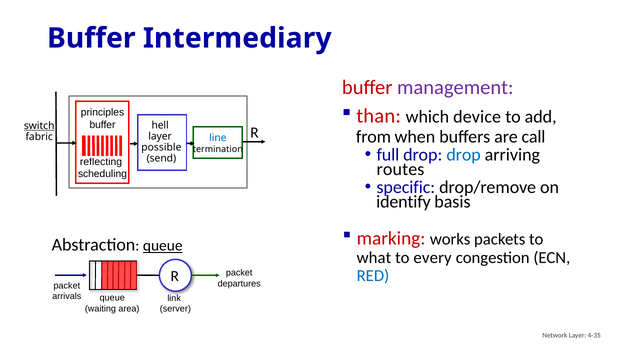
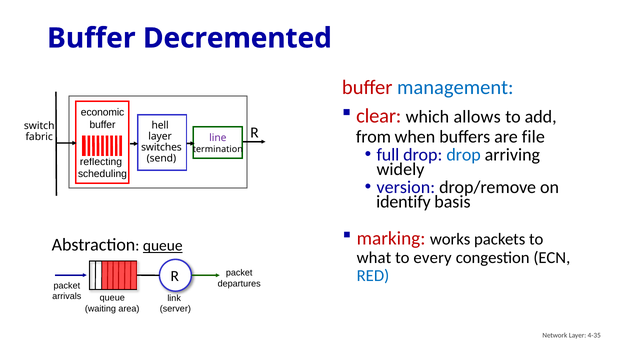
Intermediary: Intermediary -> Decremented (237, 38)
management colour: purple -> blue (455, 87)
than: than -> clear (379, 116)
device: device -> allows (477, 117)
principles: principles -> economic (103, 112)
switch underline: present -> none (39, 126)
call: call -> file (533, 137)
line colour: blue -> purple (218, 138)
possible: possible -> switches (161, 147)
routes: routes -> widely (400, 170)
specific: specific -> version (406, 187)
